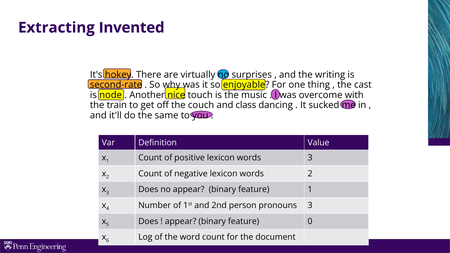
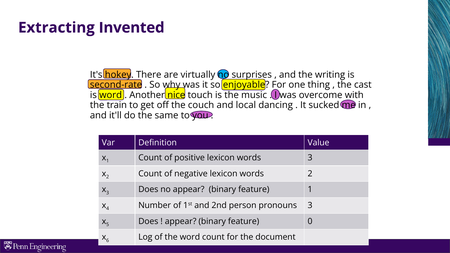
is node: node -> word (111, 95)
class: class -> local (246, 105)
